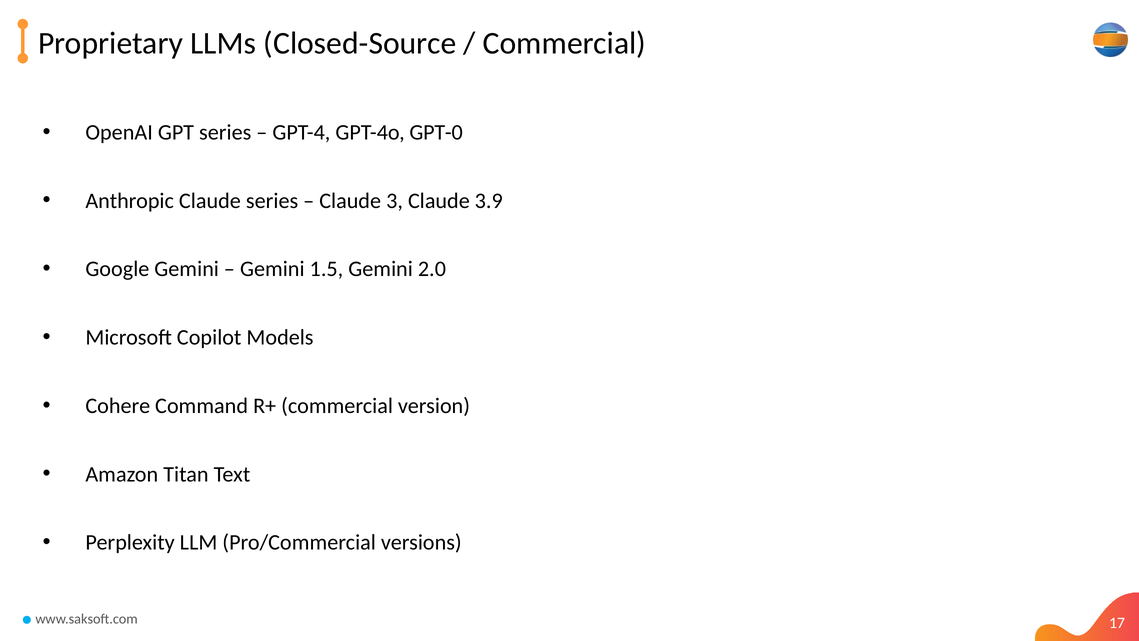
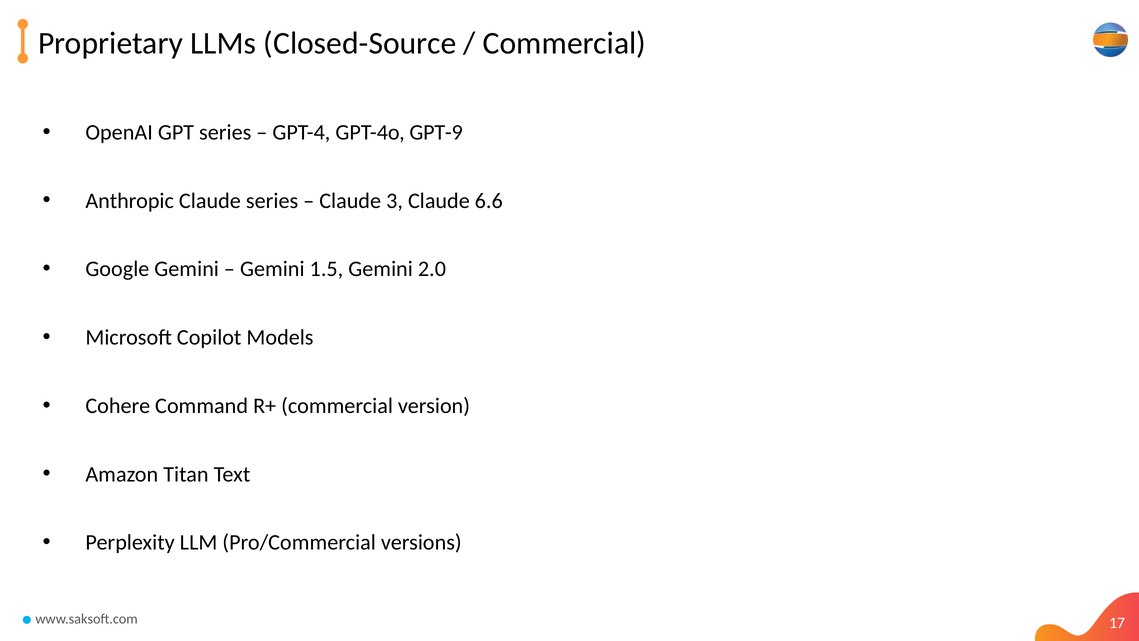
GPT-0: GPT-0 -> GPT-9 (436, 132)
3.9: 3.9 -> 6.6 (489, 201)
